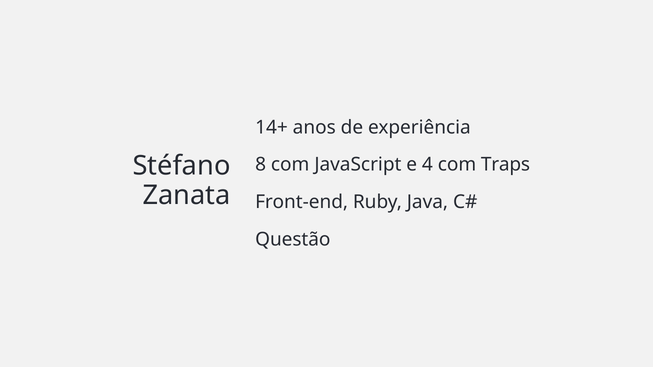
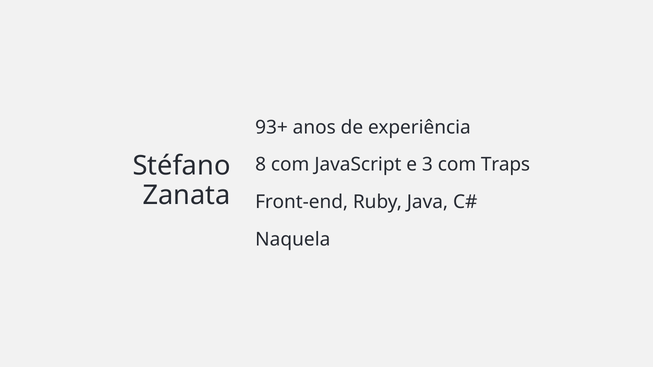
14+: 14+ -> 93+ (272, 127)
4: 4 -> 3 (427, 165)
Questão: Questão -> Naquela (293, 240)
